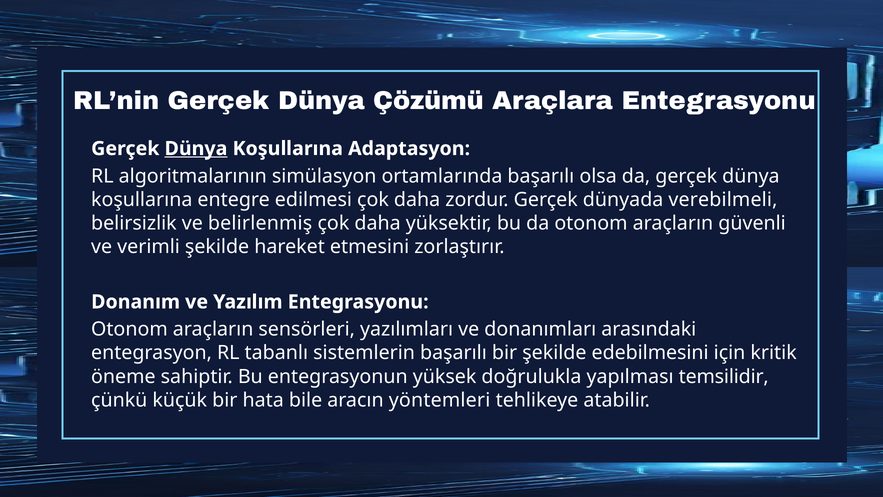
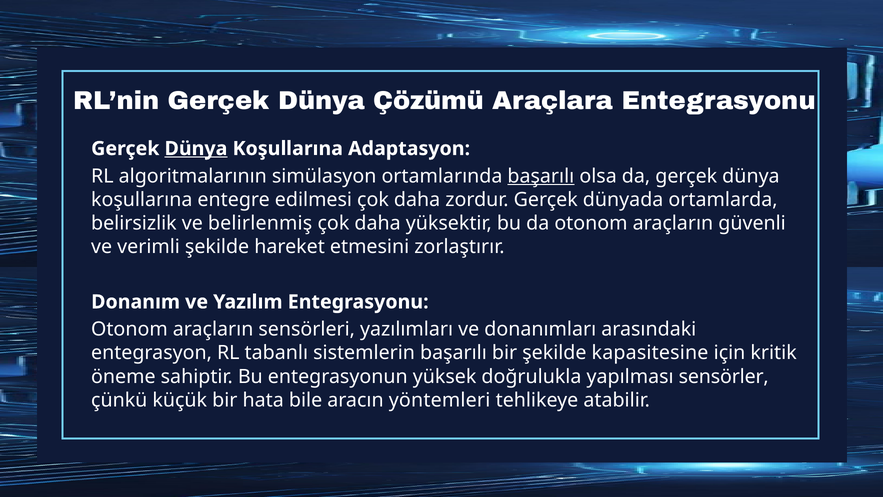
başarılı underline: none -> present (541, 176)
verebilmeli: verebilmeli -> ortamlarda (723, 200)
edebilmesini: edebilmesini -> kapasitesine (650, 353)
temsilidir: temsilidir -> sensörler (724, 376)
